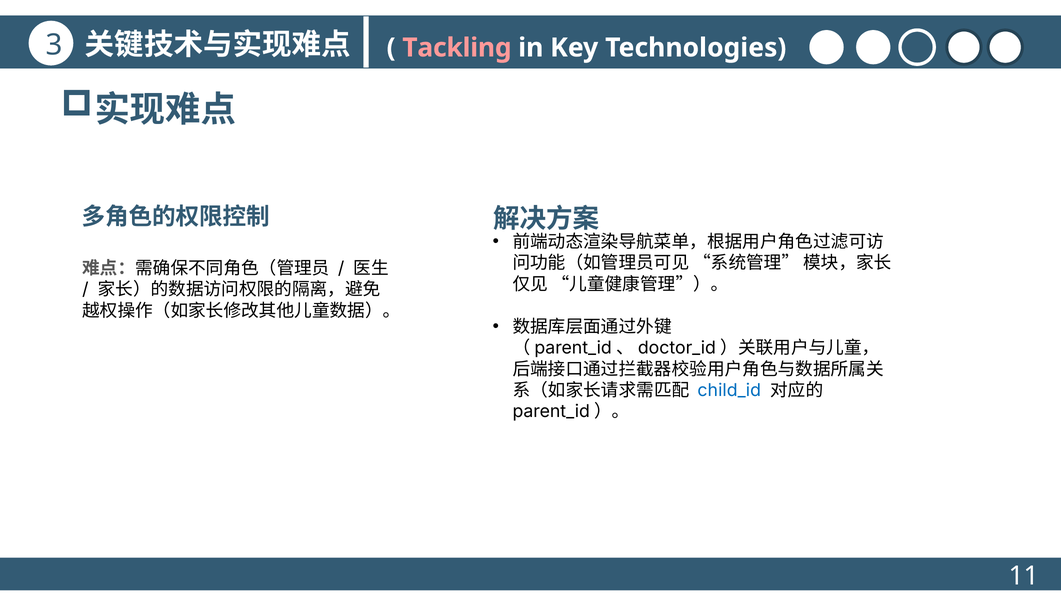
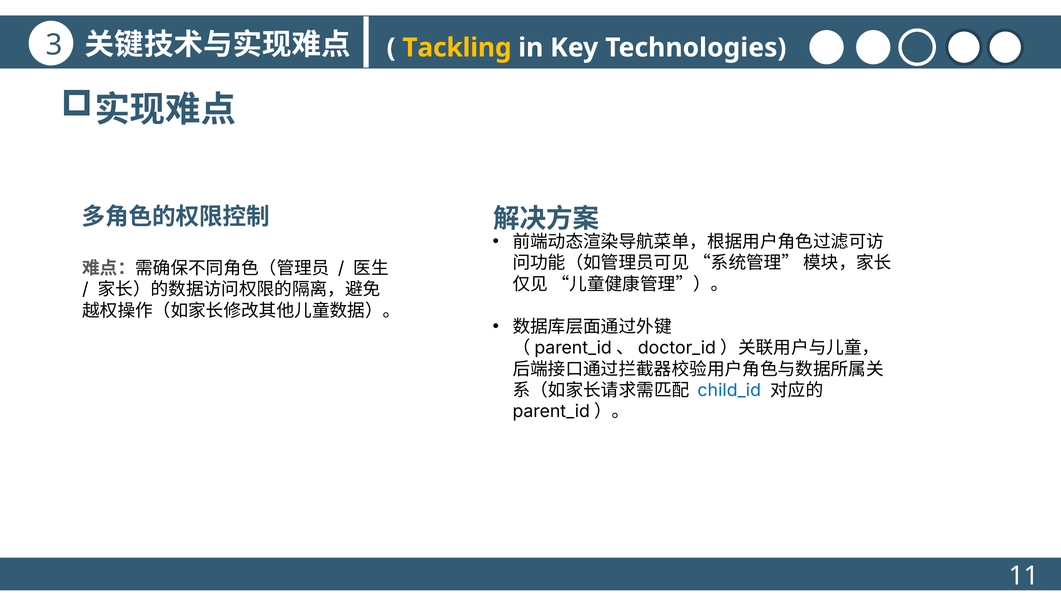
Tackling colour: pink -> yellow (457, 48)
